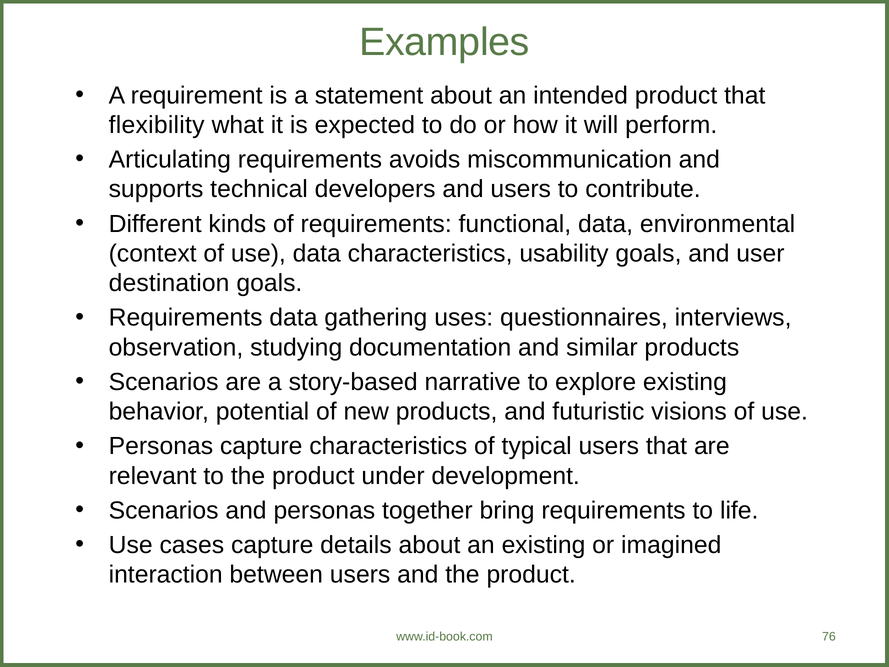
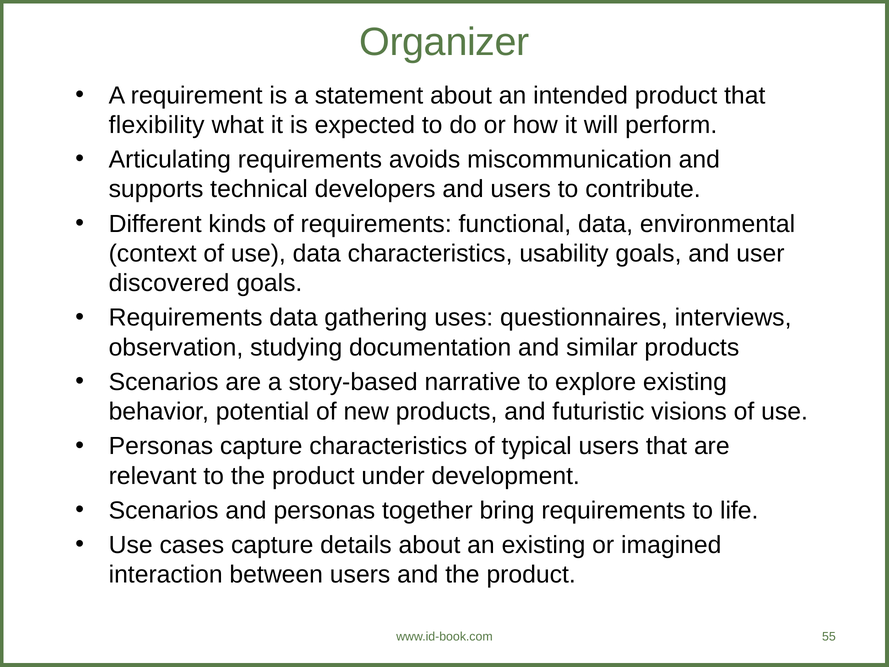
Examples: Examples -> Organizer (444, 42)
destination: destination -> discovered (169, 283)
76: 76 -> 55 (829, 637)
